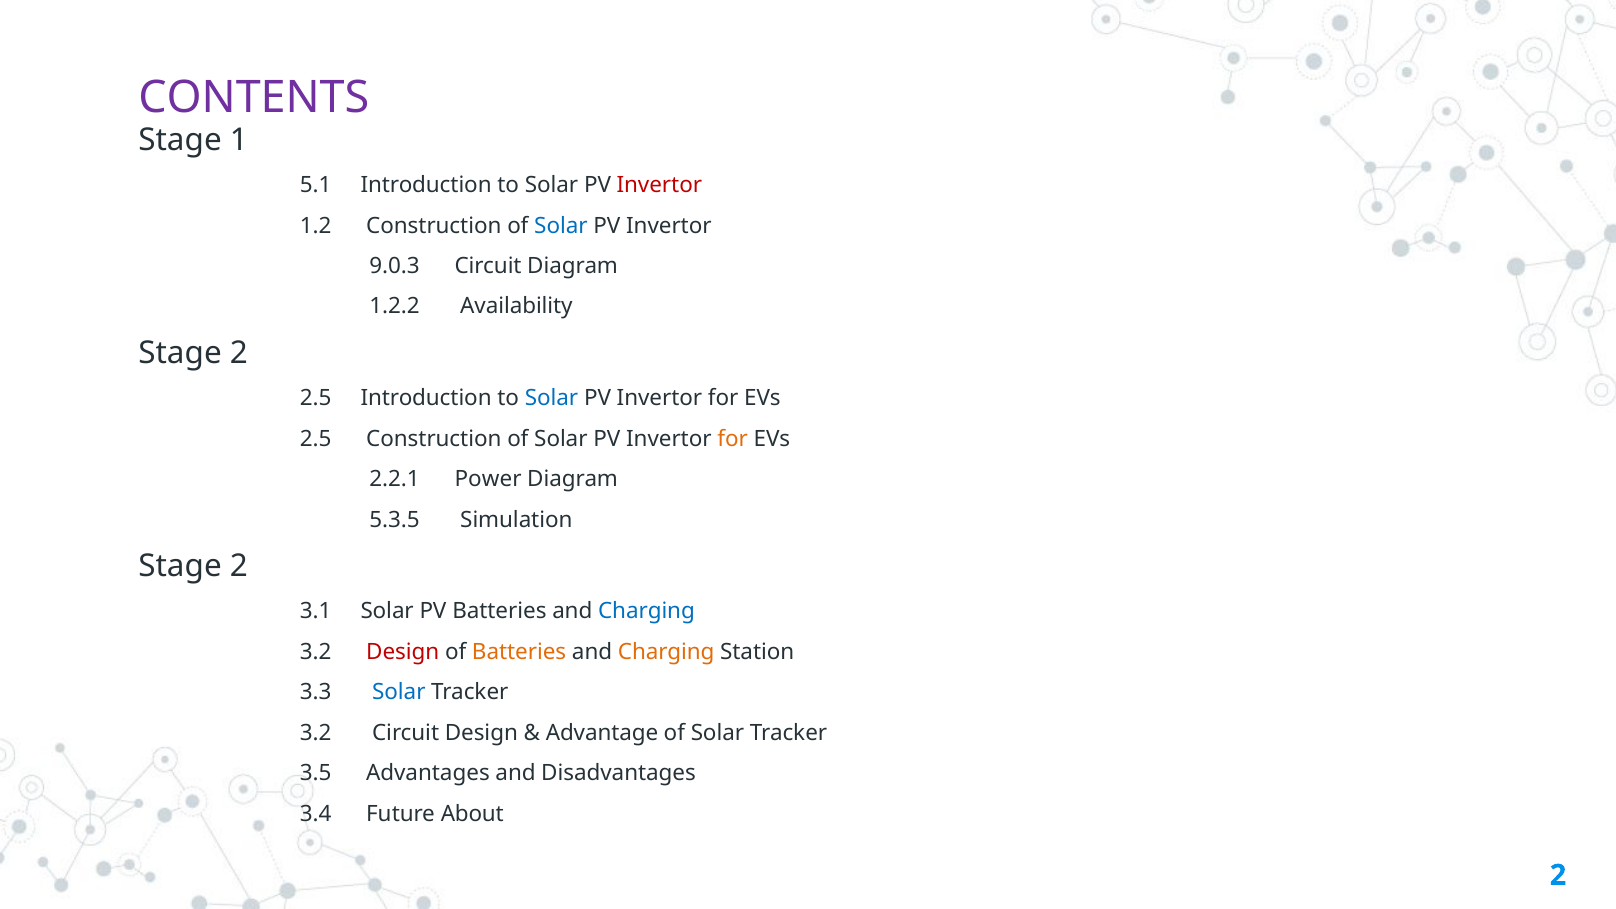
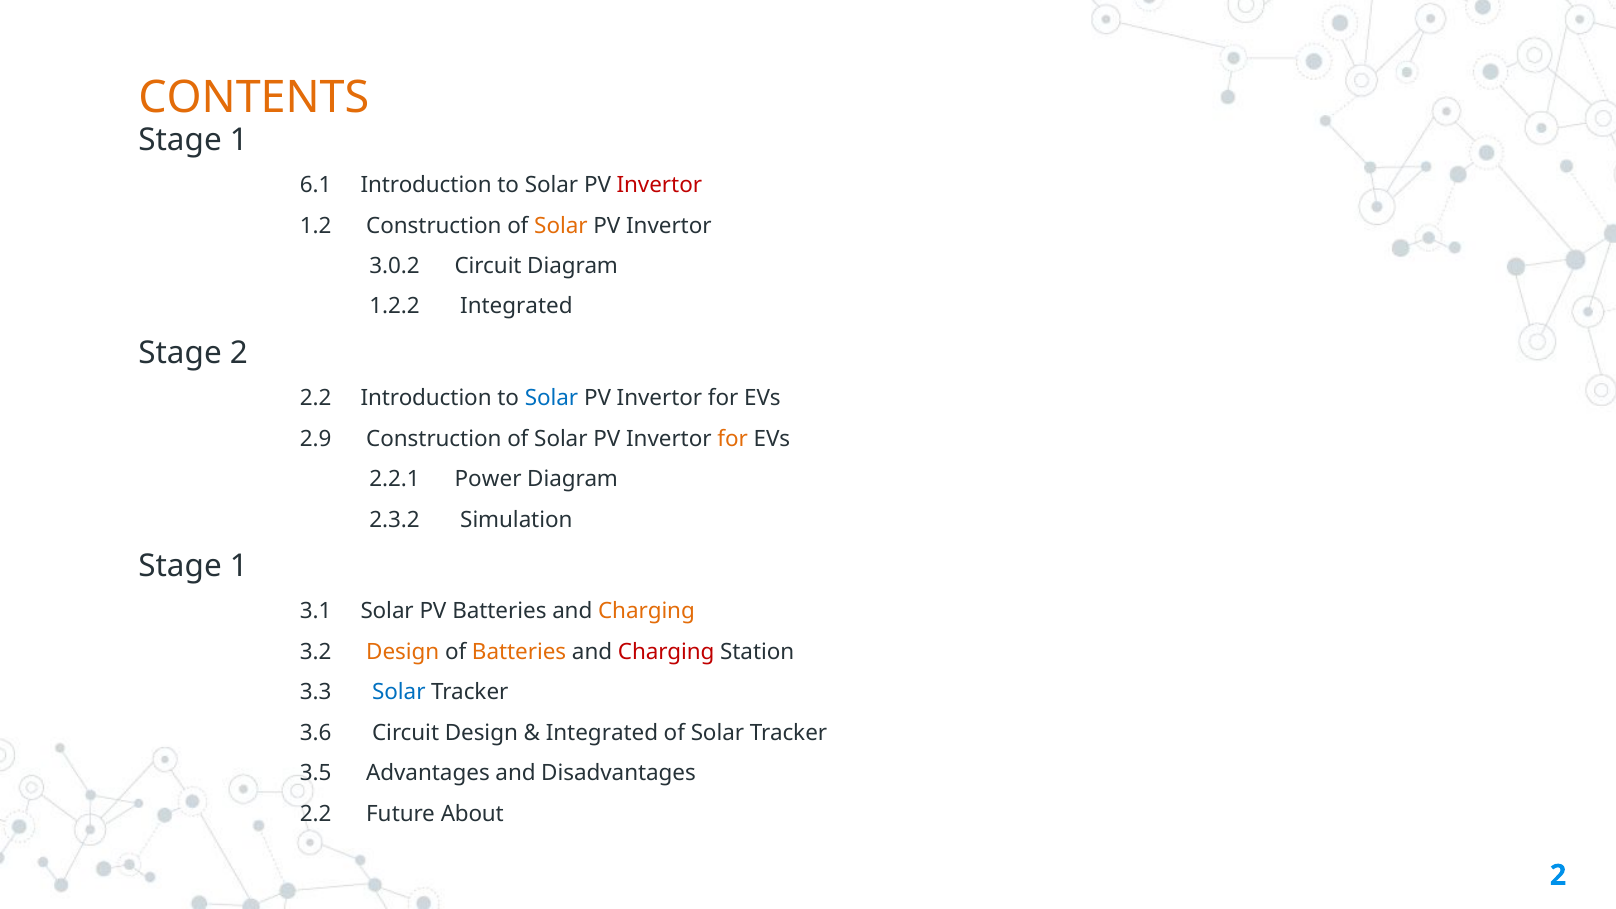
CONTENTS colour: purple -> orange (254, 98)
5.1: 5.1 -> 6.1 (316, 185)
Solar colour: blue -> orange (561, 226)
9.0.3: 9.0.3 -> 3.0.2 (395, 266)
1.2.2 Availability: Availability -> Integrated (516, 307)
2.5: 2.5 -> 2.2 (316, 398)
2.5: 2.5 -> 2.9 (316, 439)
5.3.5: 5.3.5 -> 2.3.2 (395, 520)
2: 2 -> 1 (239, 566)
Charging colour: blue -> orange (646, 611)
Design colour: red -> orange (403, 652)
Charging colour: orange -> red (666, 652)
3.2: 3.2 -> 3.6 (316, 733)
Advantage: Advantage -> Integrated (602, 733)
3.4: 3.4 -> 2.2 (316, 814)
